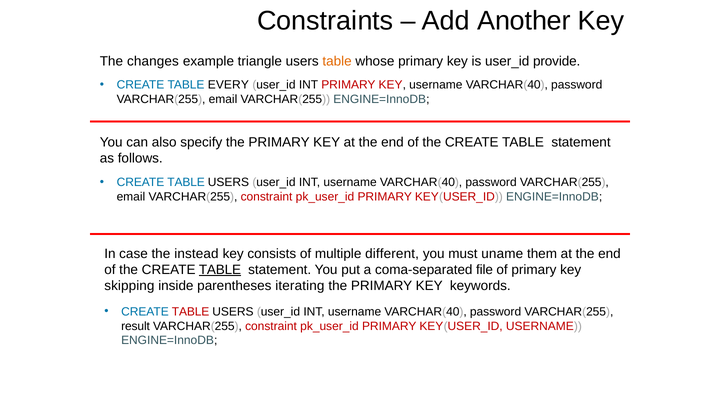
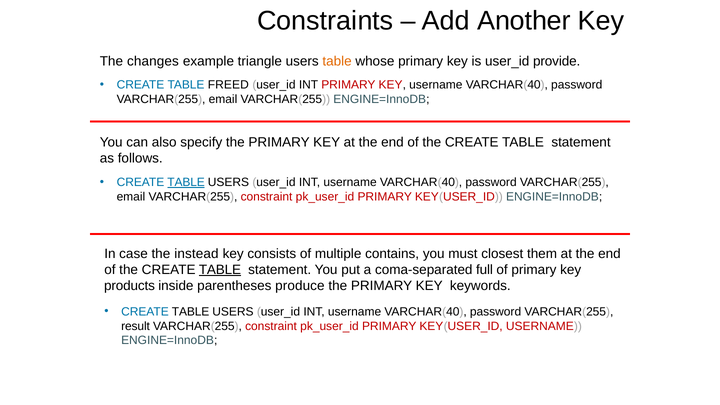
EVERY: EVERY -> FREED (228, 85)
TABLE underline: none -> present (186, 182)
different: different -> contains (392, 254)
uname: uname -> closest (502, 254)
file: file -> full (485, 270)
skipping: skipping -> products (129, 286)
iterating: iterating -> produce (300, 286)
TABLE colour: red -> black (191, 312)
